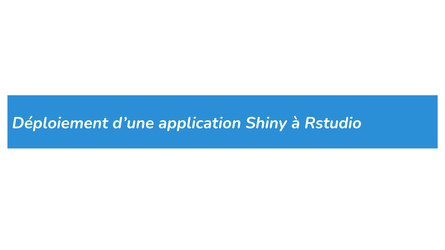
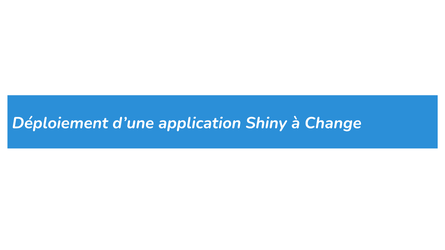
Rstudio: Rstudio -> Change (333, 123)
